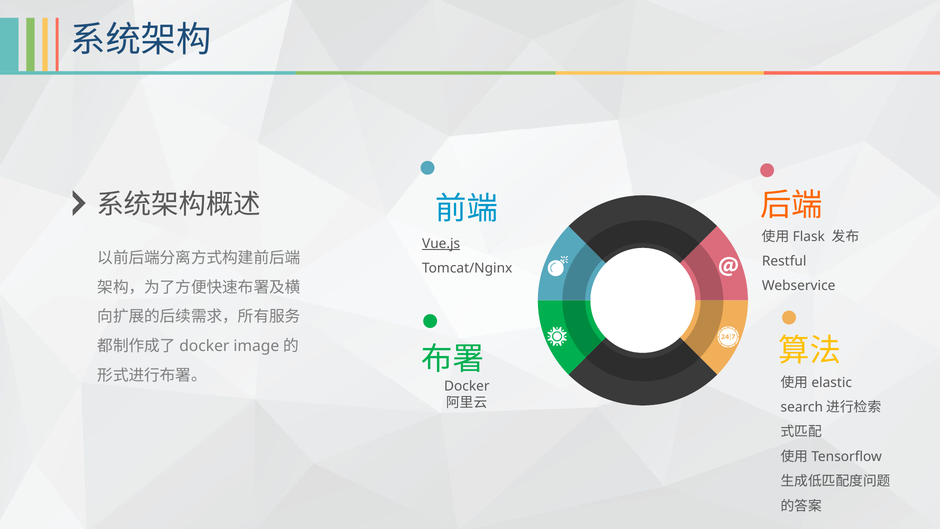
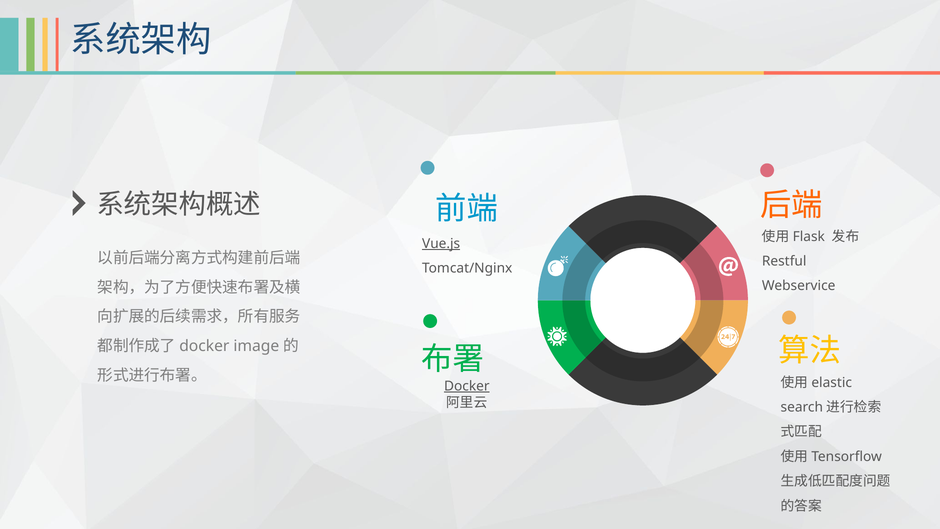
Docker underline: none -> present (467, 386)
